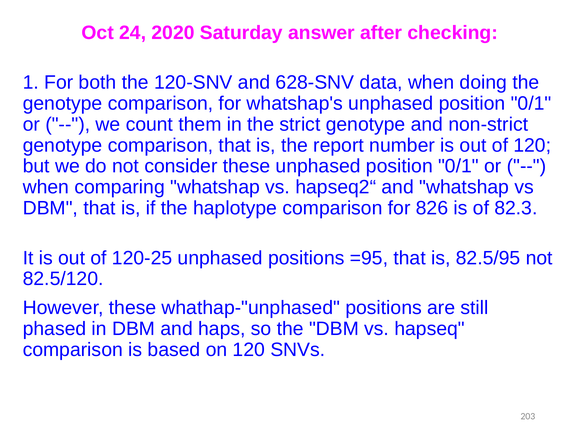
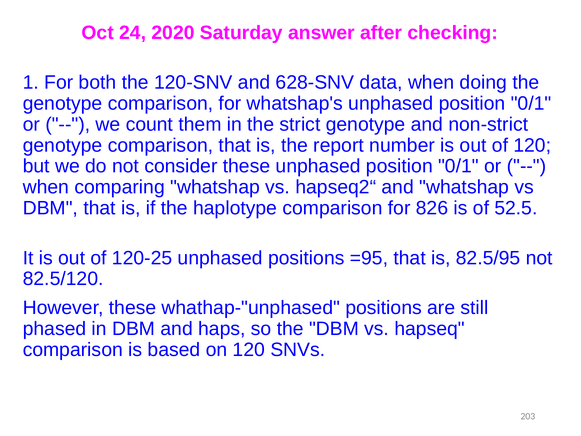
82.3: 82.3 -> 52.5 (516, 208)
